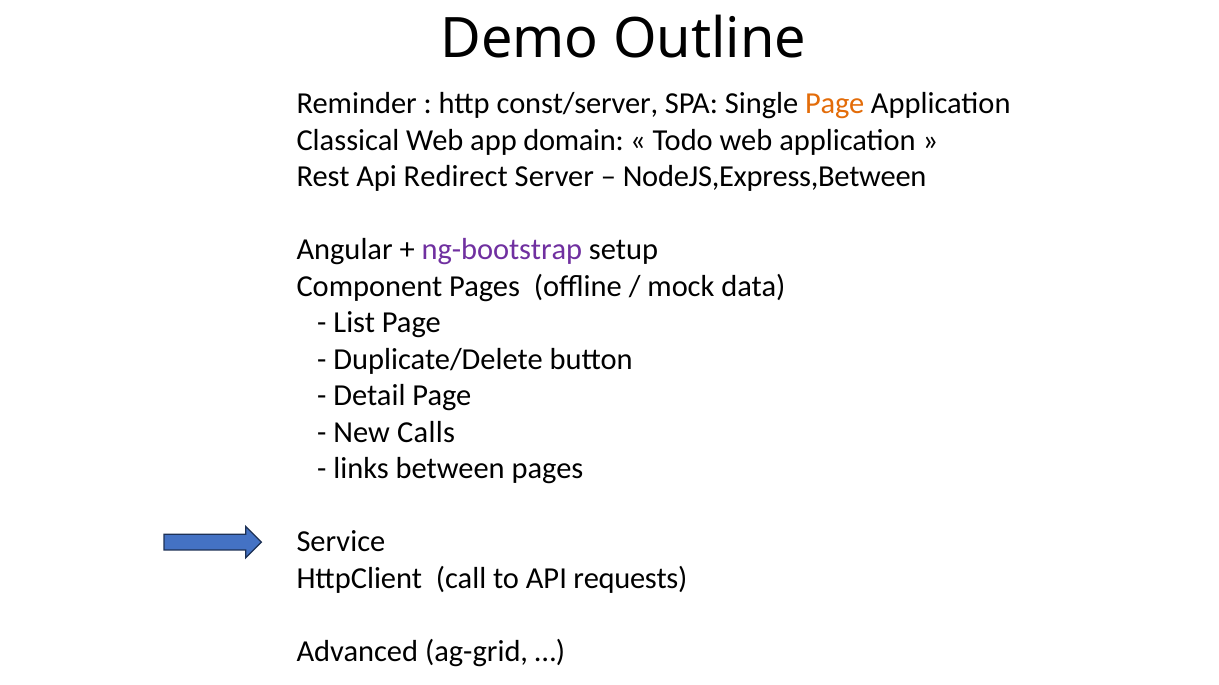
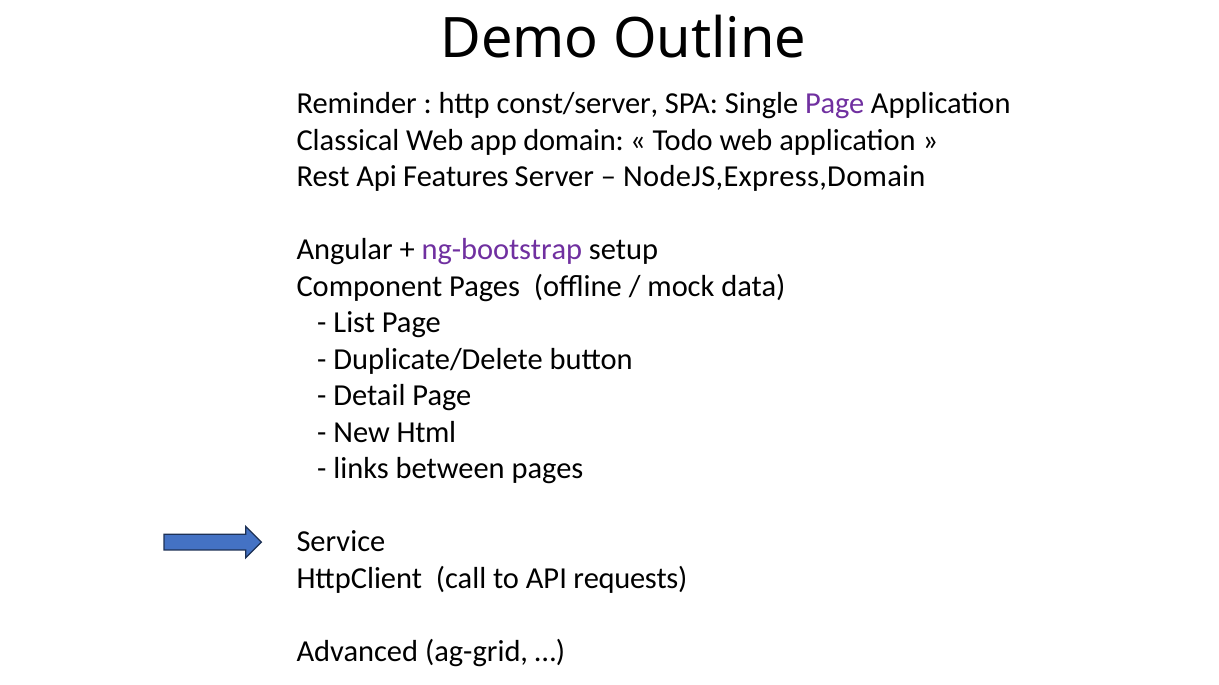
Page colour: orange -> purple (835, 104)
Redirect: Redirect -> Features (456, 177)
NodeJS,Express,Between: NodeJS,Express,Between -> NodeJS,Express,Domain (774, 177)
Calls: Calls -> Html (426, 433)
